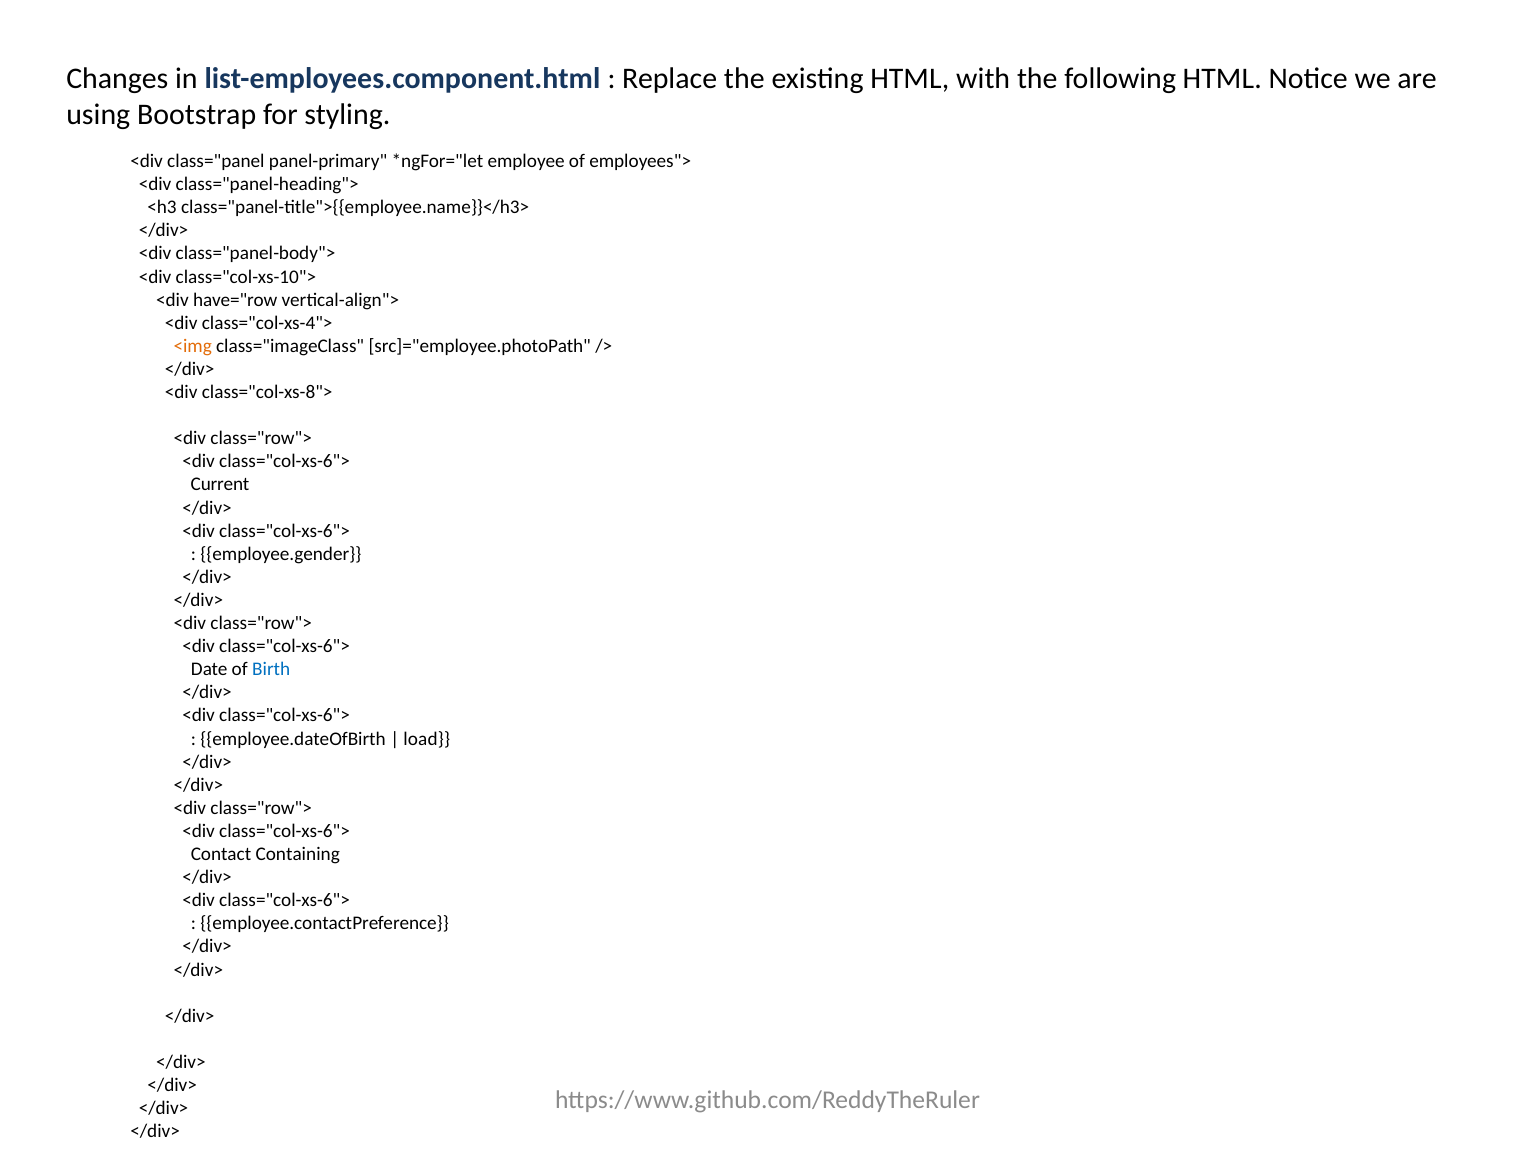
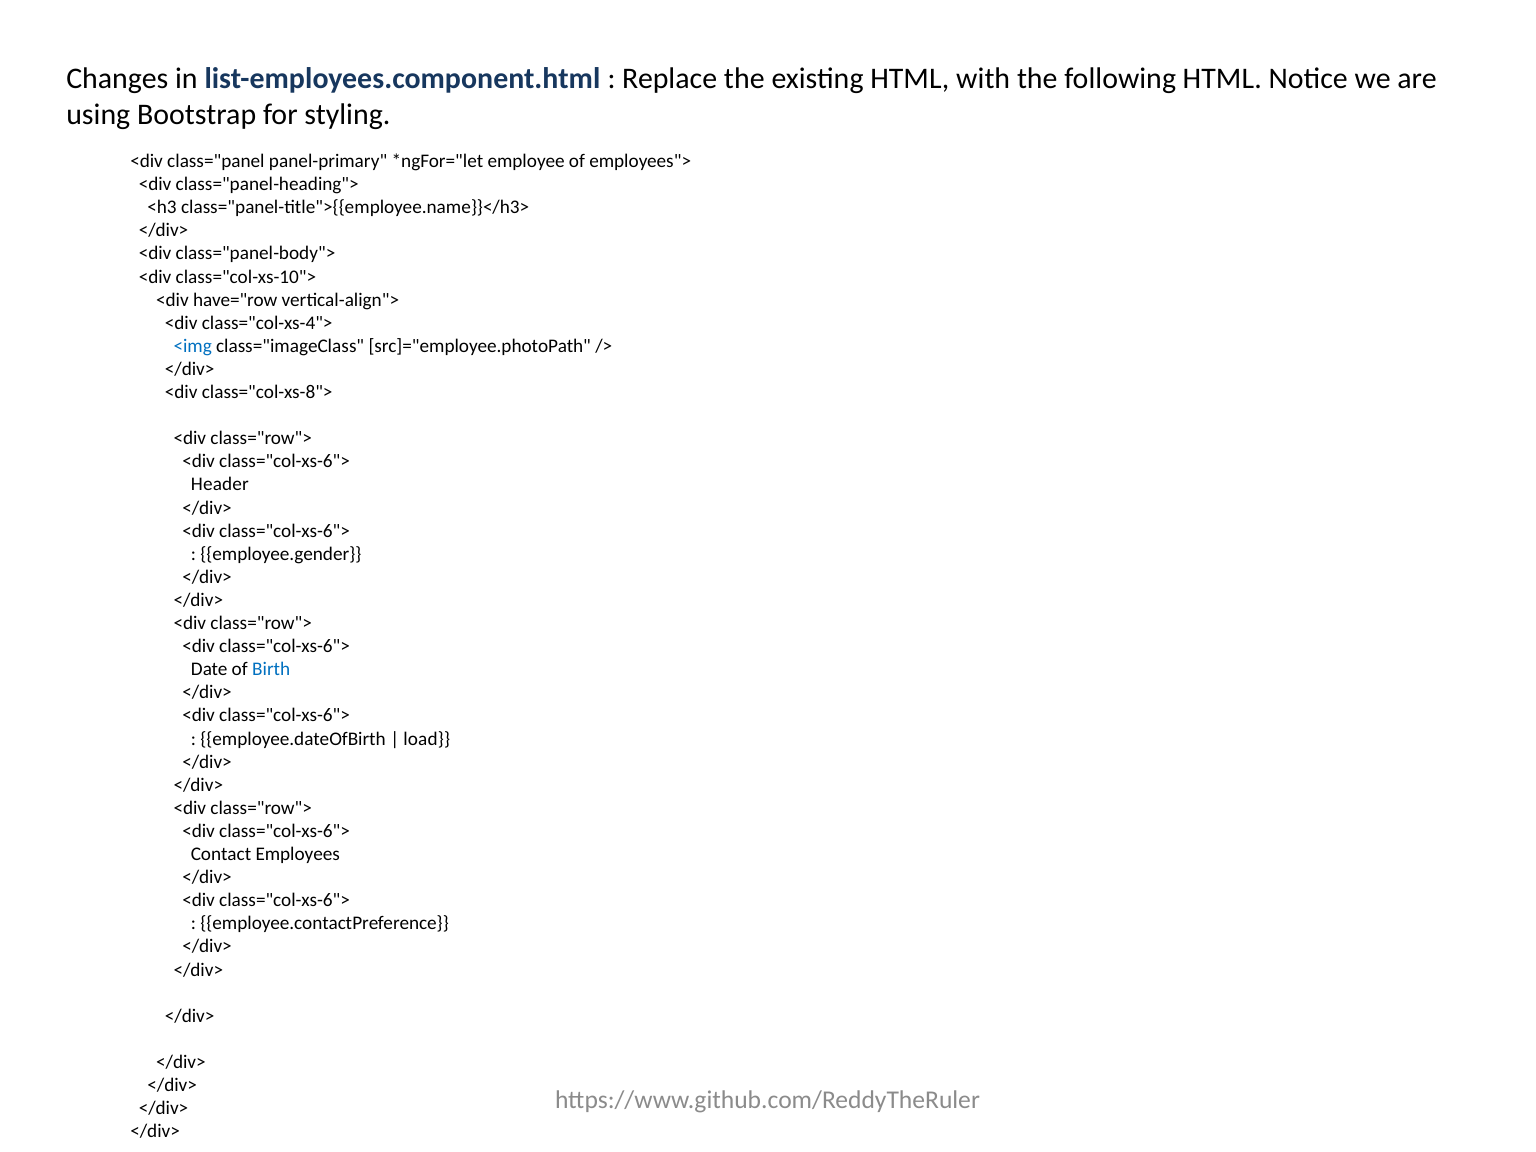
<img colour: orange -> blue (193, 346)
Current: Current -> Header (220, 485)
Containing: Containing -> Employees (298, 854)
